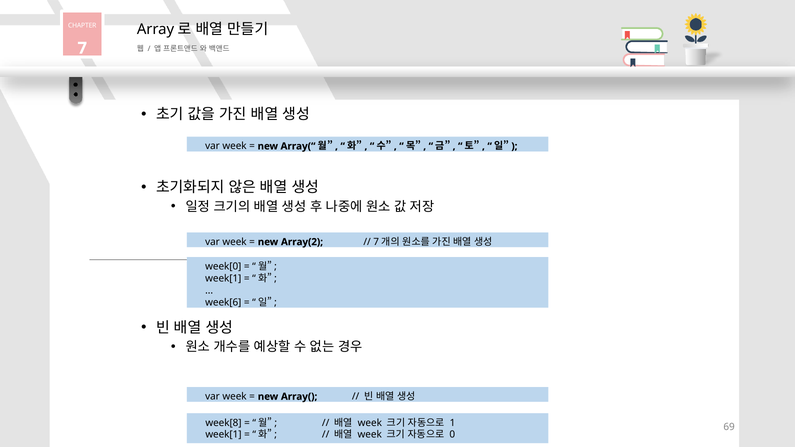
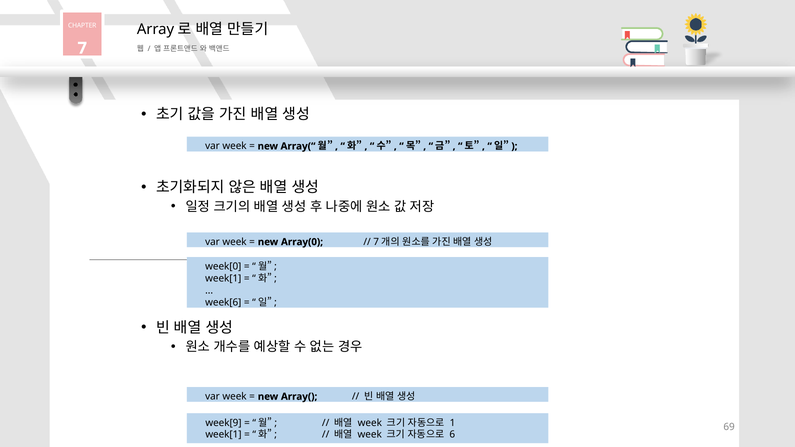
Array(2: Array(2 -> Array(0 (302, 242)
week[8: week[8 -> week[9 (224, 423)
0: 0 -> 6 (452, 435)
